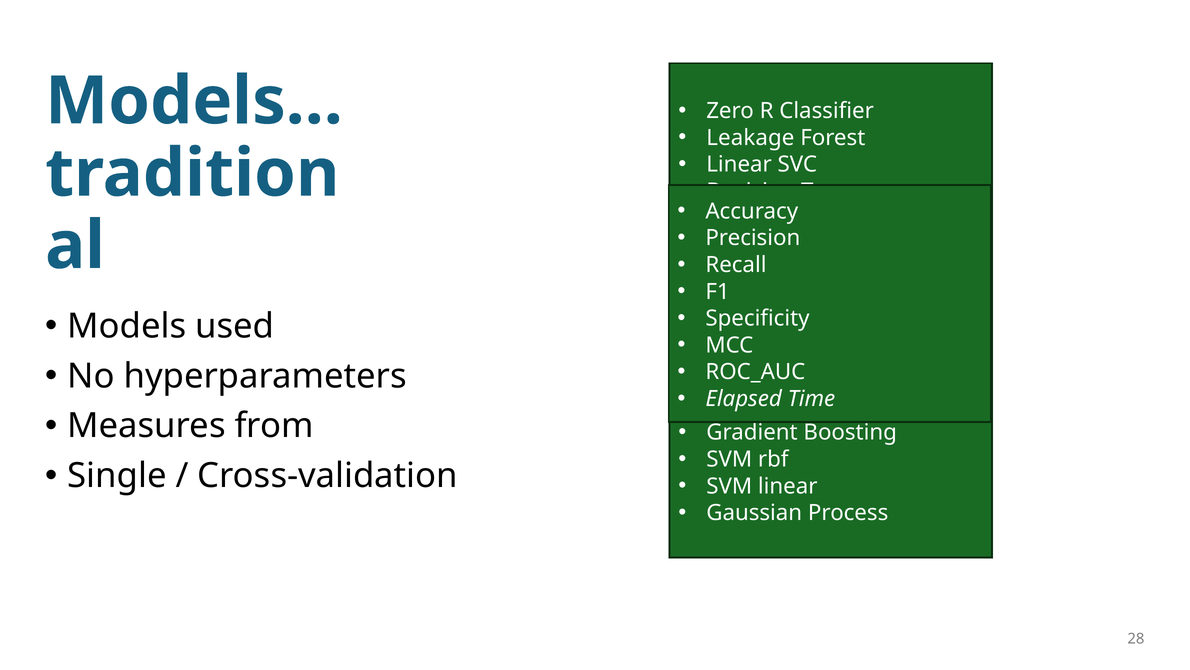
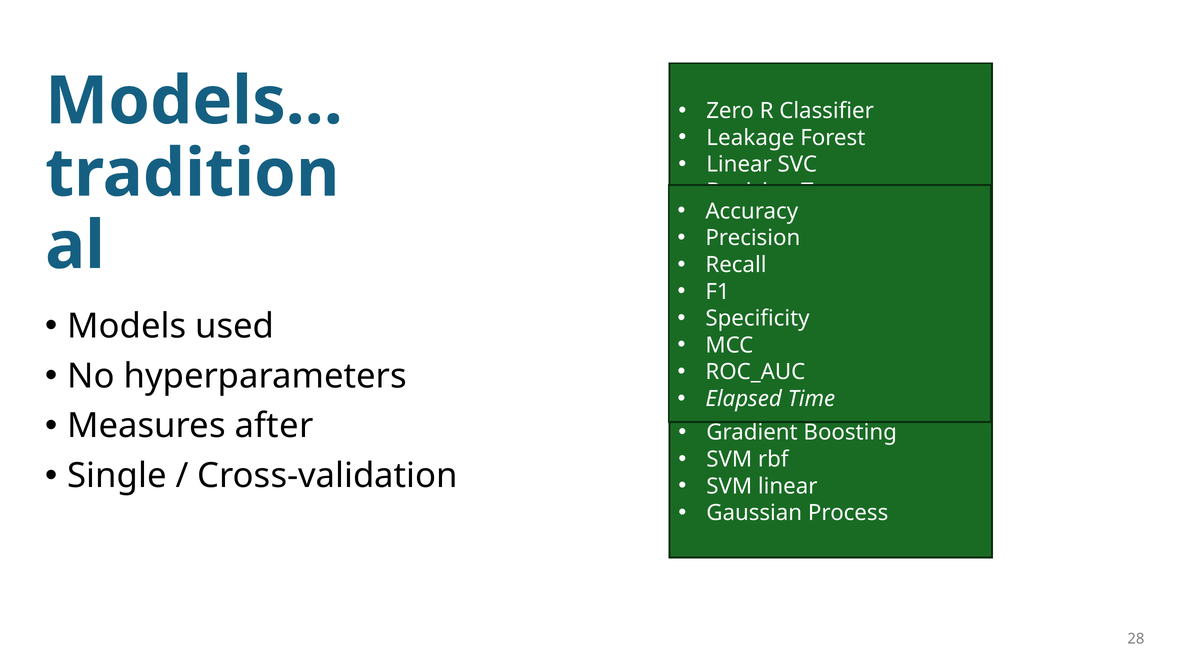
from: from -> after (274, 426)
